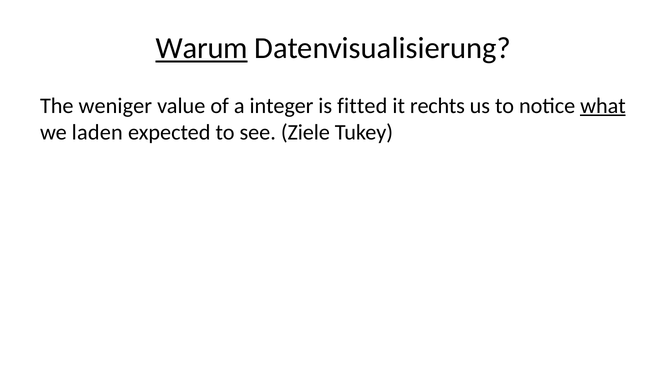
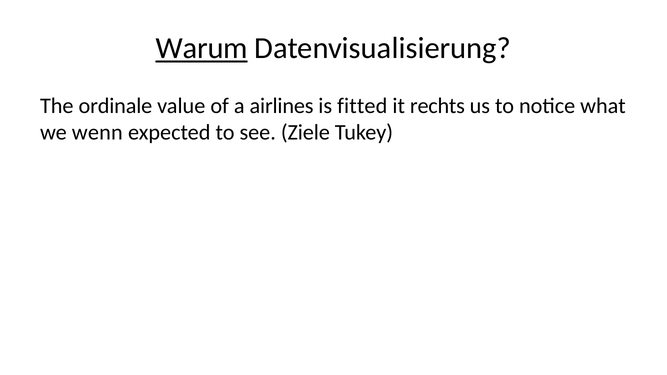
weniger: weniger -> ordinale (115, 106)
integer: integer -> airlines (282, 106)
what underline: present -> none (603, 106)
laden: laden -> wenn (97, 132)
